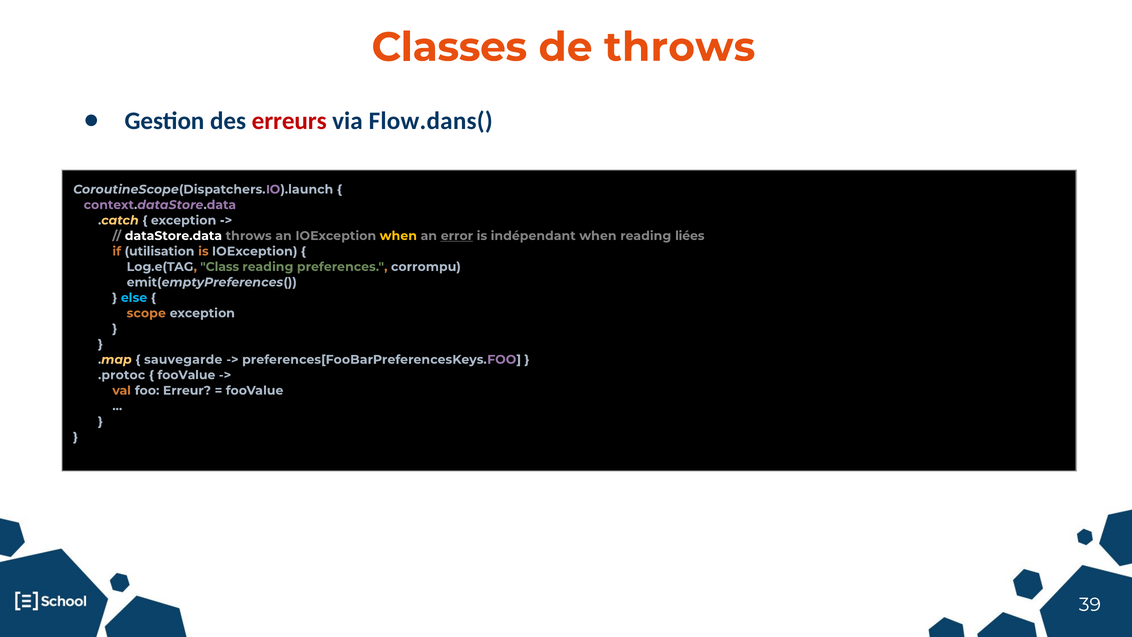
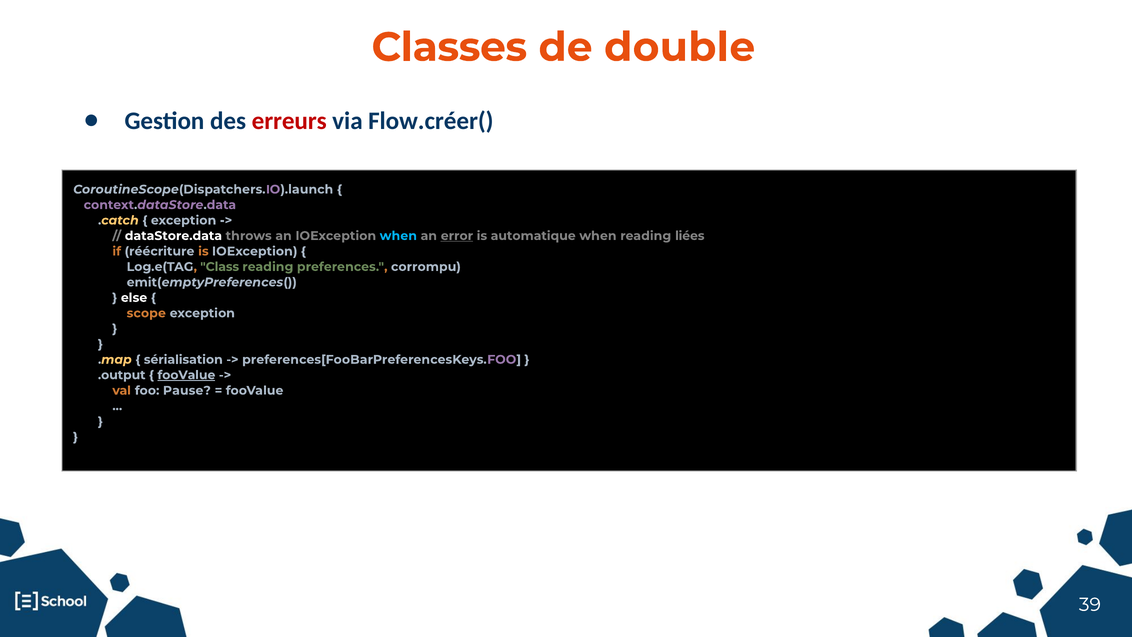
de throws: throws -> double (680, 47)
Flow.dans(: Flow.dans( -> Flow.créer( (431, 121)
when colour: yellow -> light blue (398, 236)
indépendant: indépendant -> automatique (533, 236)
utilisation: utilisation -> réécriture (160, 251)
else colour: light blue -> white (134, 298)
sauvegarde: sauvegarde -> sérialisation (183, 359)
.protoc: .protoc -> .output (122, 375)
fooValue underline: none -> present (186, 375)
Erreur: Erreur -> Pause (187, 390)
